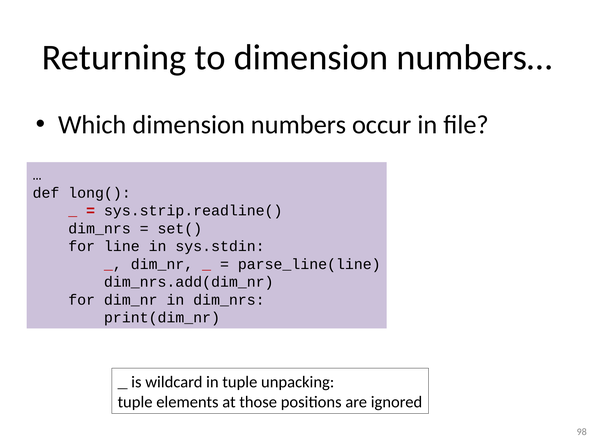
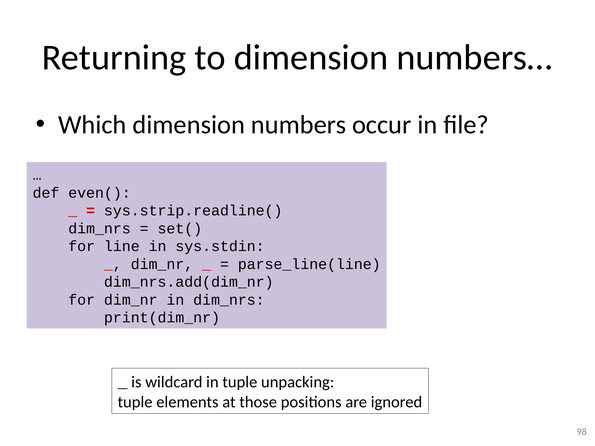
long(: long( -> even( (100, 193)
